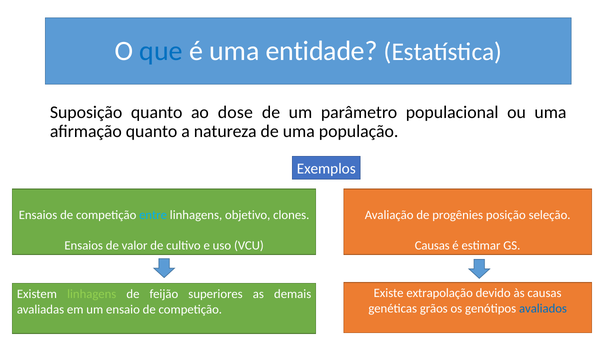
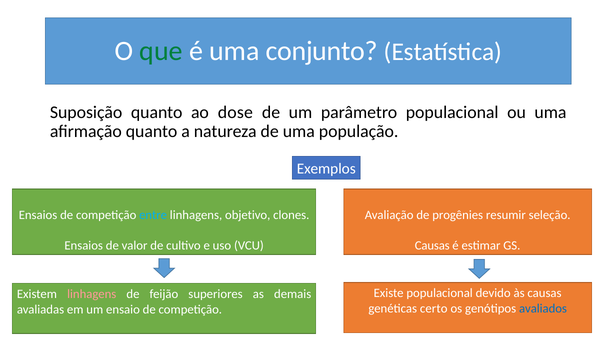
que colour: blue -> green (161, 51)
entidade: entidade -> conjunto (322, 51)
posição: posição -> resumir (506, 215)
Existe extrapolação: extrapolação -> populacional (440, 293)
linhagens colour: light green -> pink (92, 294)
grãos: grãos -> certo (434, 309)
